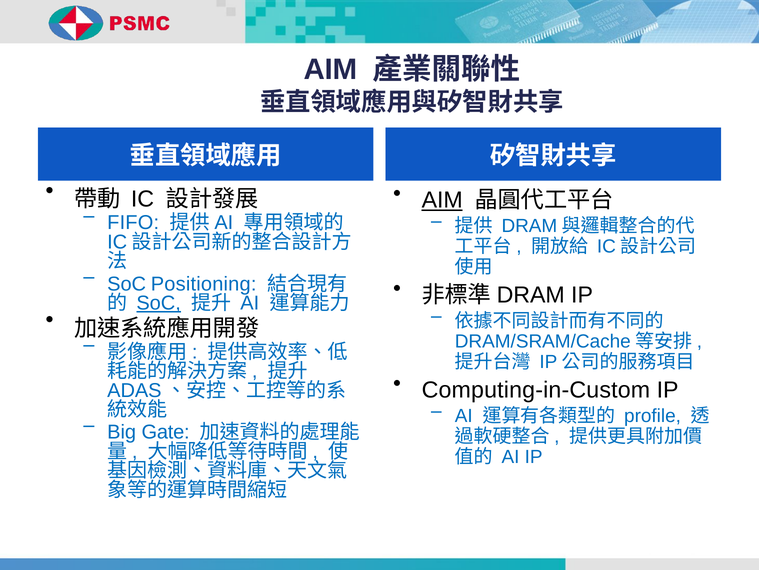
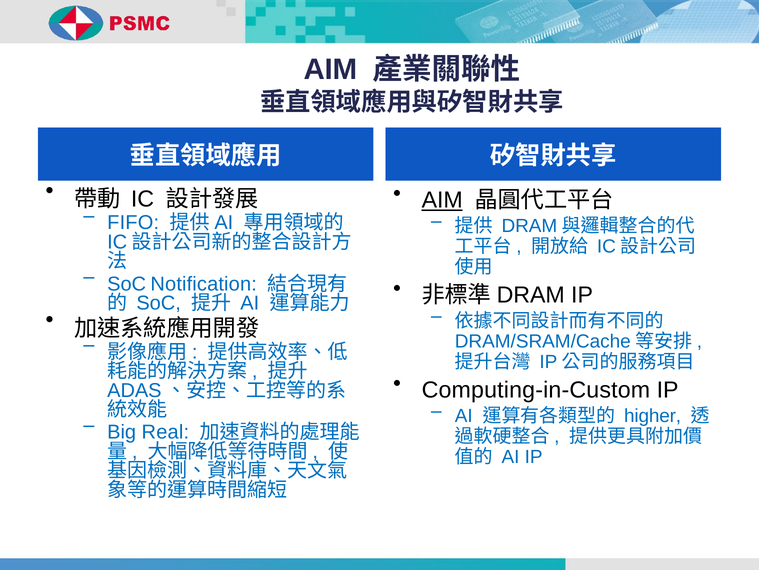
Positioning: Positioning -> Notification (204, 284)
SoC underline: present -> none (159, 303)
profile: profile -> higher (653, 416)
Gate: Gate -> Real (165, 432)
